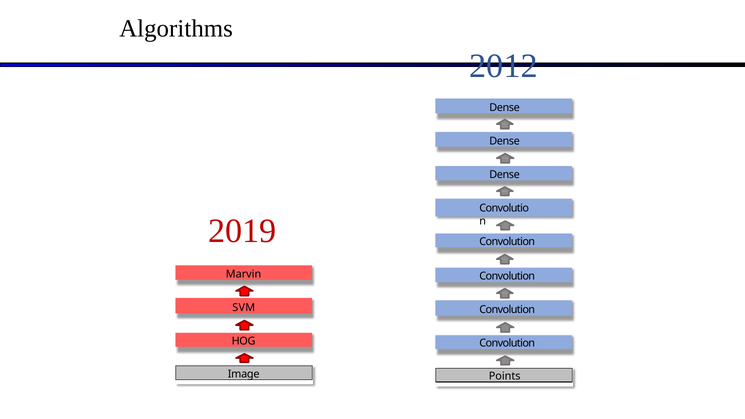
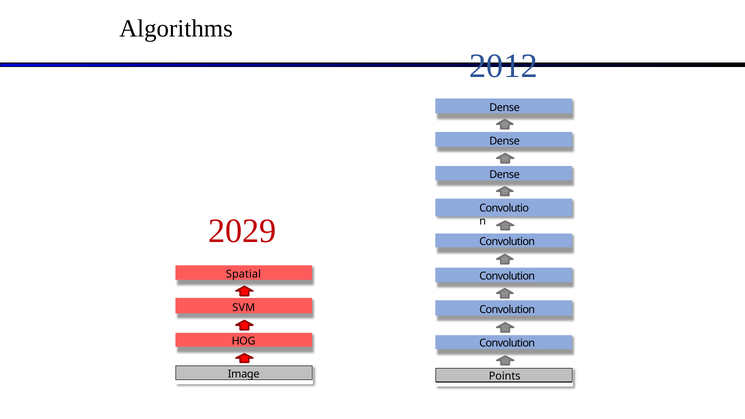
2019: 2019 -> 2029 (242, 231)
Marvin: Marvin -> Spatial (243, 274)
